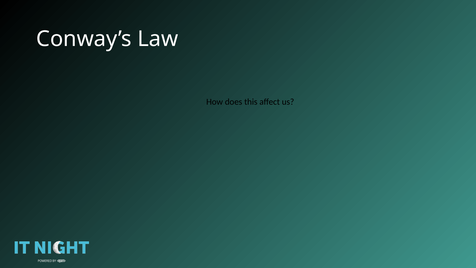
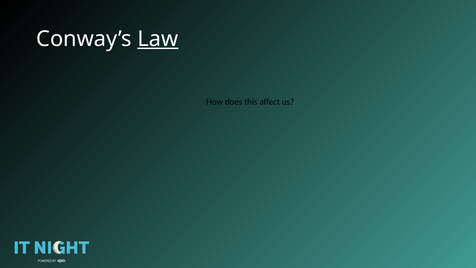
Law underline: none -> present (158, 39)
